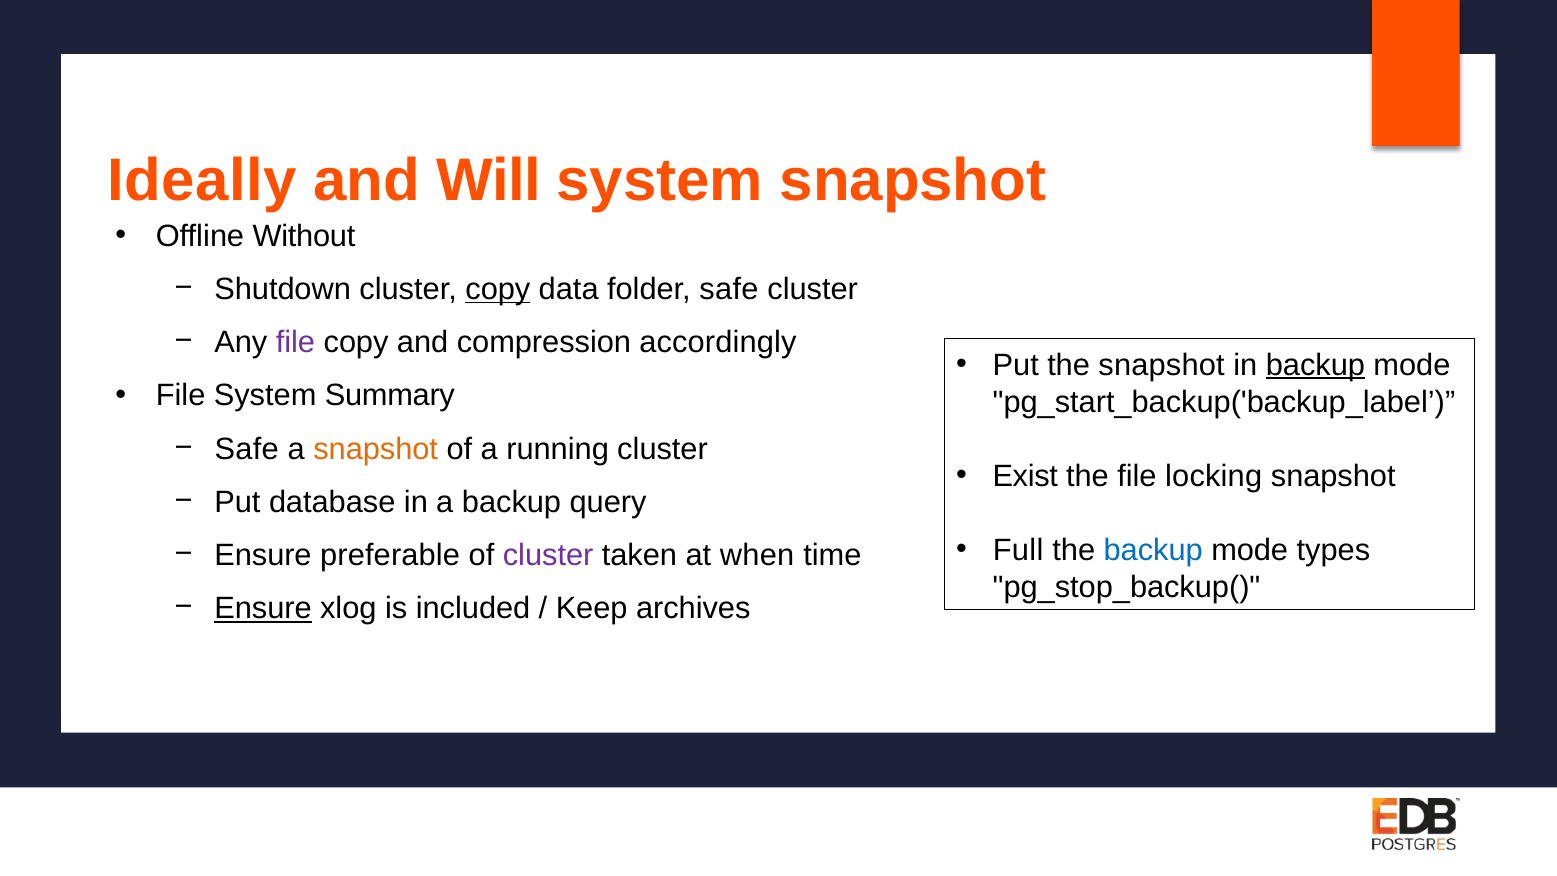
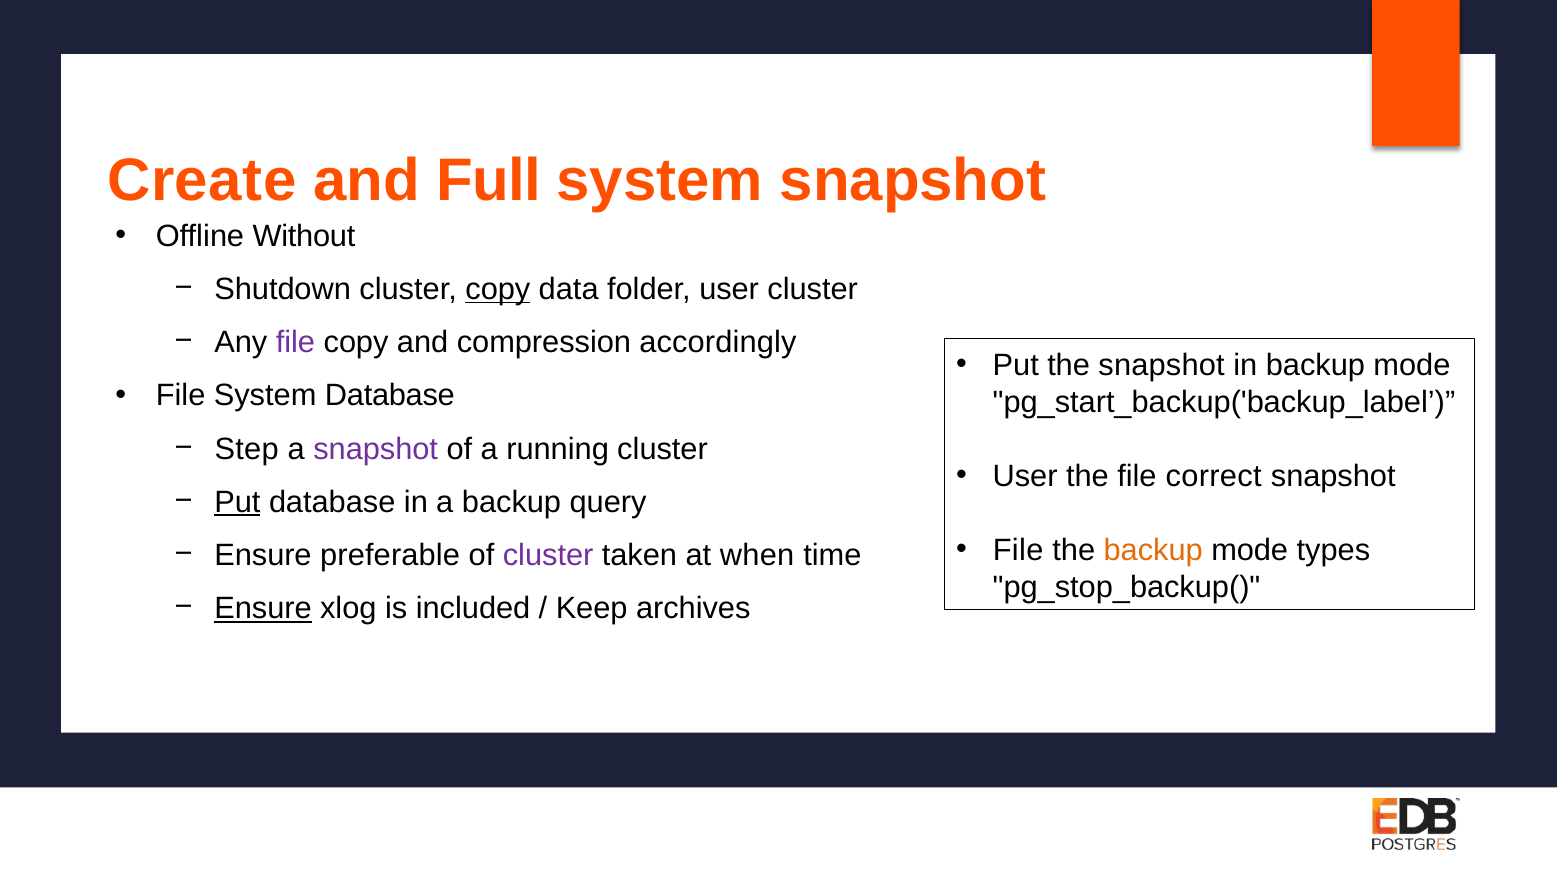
Ideally: Ideally -> Create (202, 181)
Will: Will -> Full (489, 181)
folder safe: safe -> user (729, 289)
backup underline: present -> none (1315, 365)
System Summary: Summary -> Database (390, 396)
Safe: Safe -> Step (247, 449)
snapshot colour: orange -> purple (376, 449)
Exist: Exist -> User (1025, 476)
locking: locking -> correct (1214, 476)
Put underline: none -> present (237, 502)
Full: Full -> File (1018, 550)
backup colour: blue -> orange (1153, 550)
